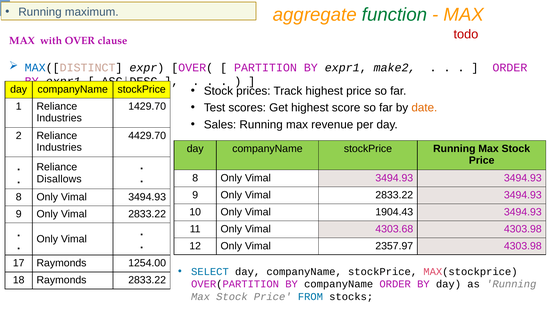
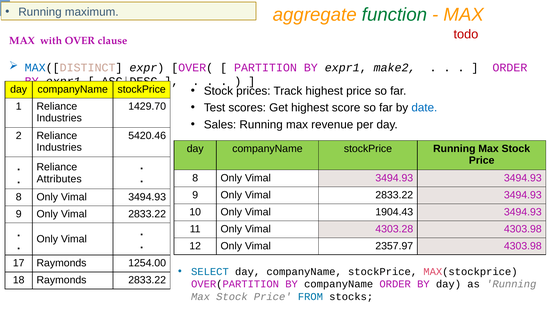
date colour: orange -> blue (424, 108)
4429.70: 4429.70 -> 5420.46 (147, 136)
Disallows: Disallows -> Attributes (59, 179)
4303.68: 4303.68 -> 4303.28 (394, 229)
